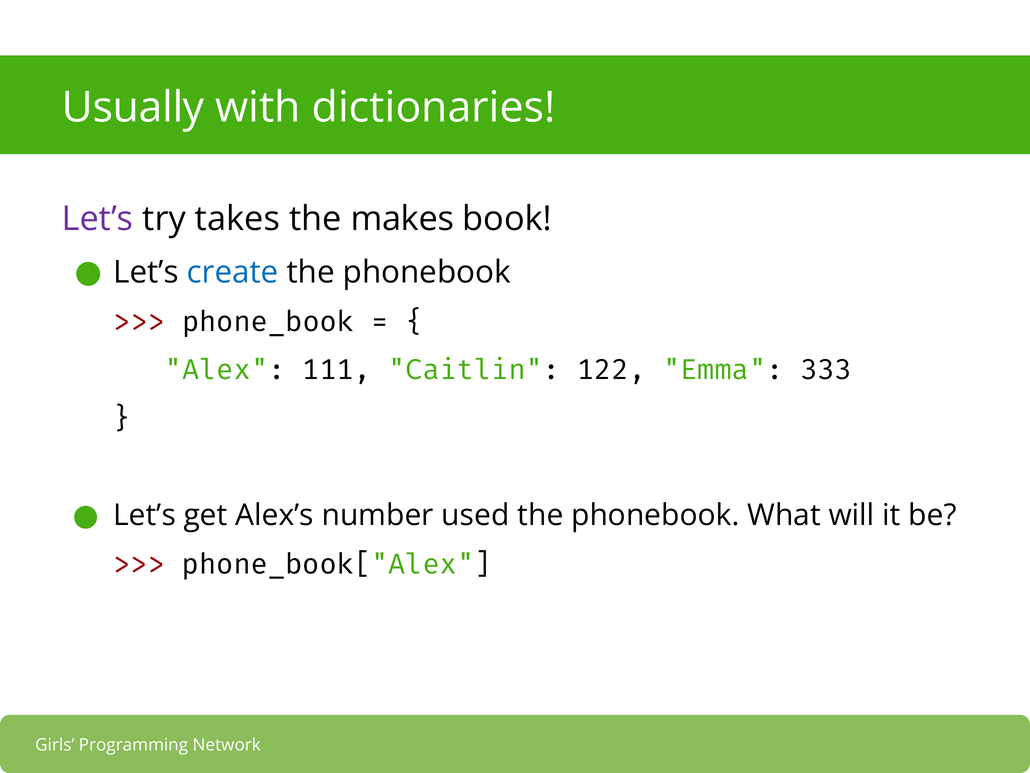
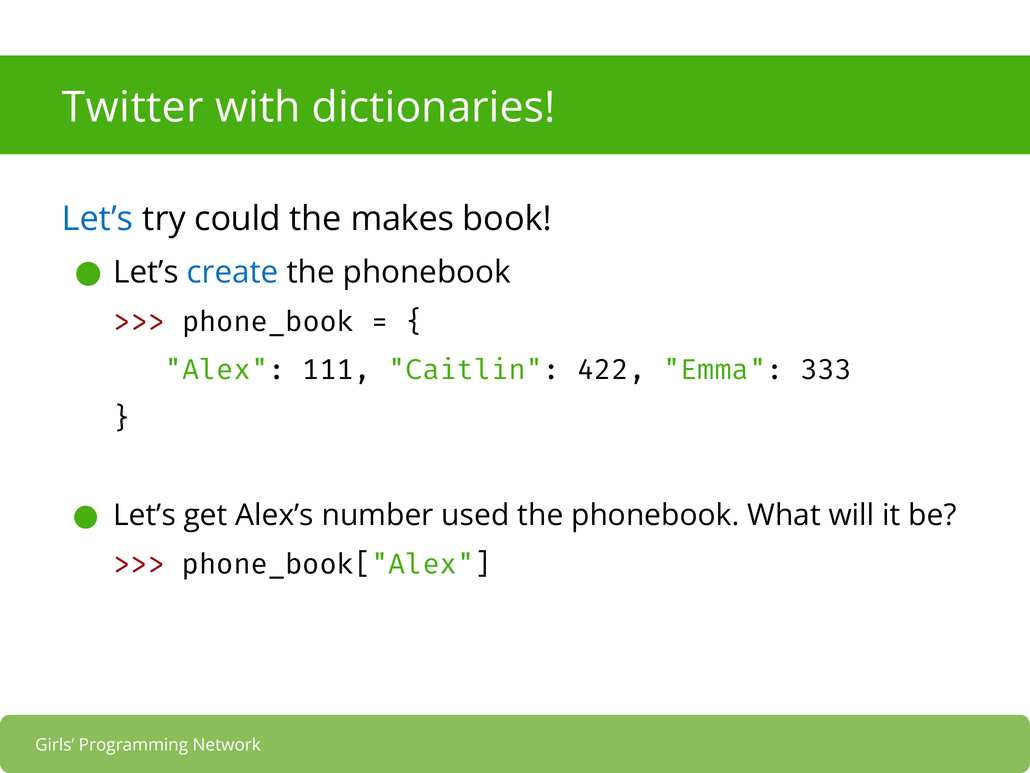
Usually: Usually -> Twitter (133, 108)
Let’s colour: purple -> blue (98, 219)
takes: takes -> could (238, 219)
122: 122 -> 422 (612, 370)
